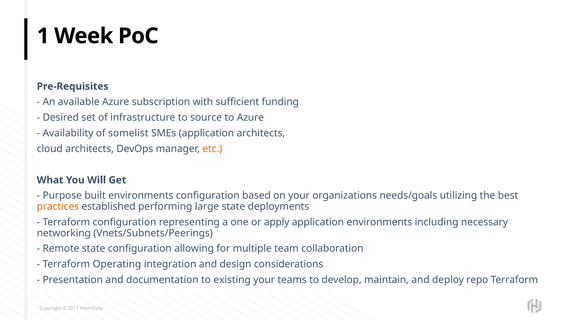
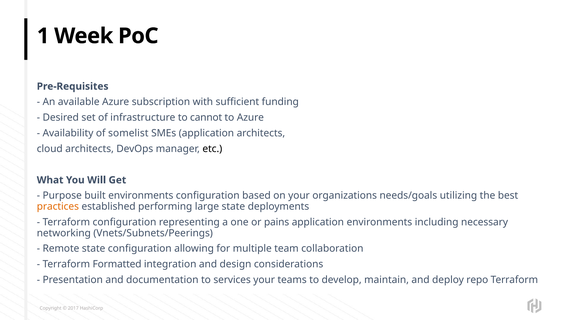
source: source -> cannot (206, 118)
etc colour: orange -> black (212, 149)
apply: apply -> pains (277, 222)
Operating: Operating -> Formatted (117, 264)
existing: existing -> services (232, 280)
